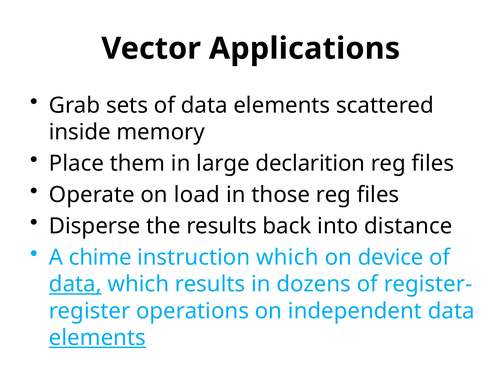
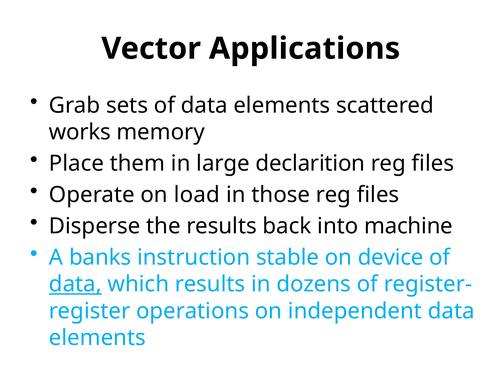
inside: inside -> works (80, 132)
distance: distance -> machine (408, 226)
chime: chime -> banks (100, 257)
instruction which: which -> stable (288, 257)
elements underline: present -> none (97, 337)
